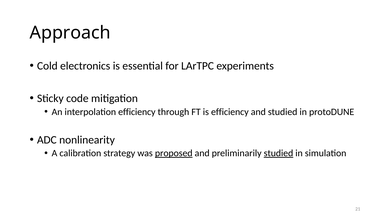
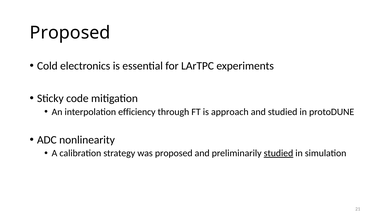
Approach: Approach -> Proposed (70, 33)
is efficiency: efficiency -> approach (230, 112)
proposed underline: present -> none (174, 153)
